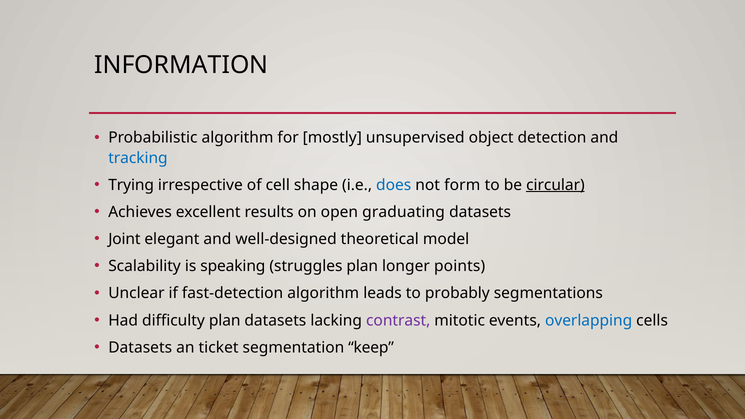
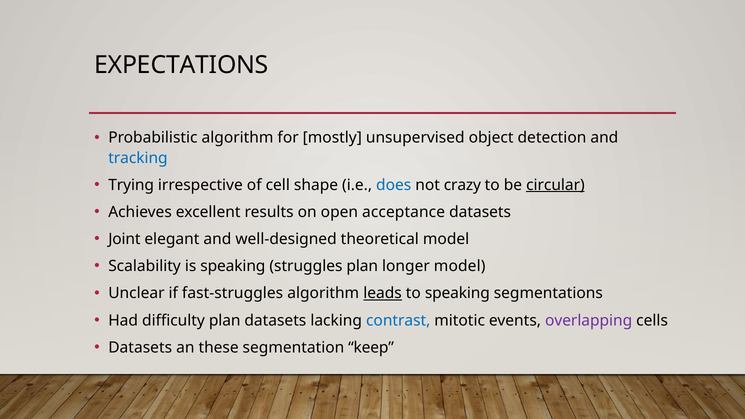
INFORMATION: INFORMATION -> EXPECTATIONS (181, 65)
form: form -> crazy (462, 185)
graduating: graduating -> acceptance (404, 212)
longer points: points -> model (460, 266)
fast-detection: fast-detection -> fast-struggles (233, 293)
leads underline: none -> present (383, 293)
to probably: probably -> speaking (457, 293)
contrast colour: purple -> blue (398, 320)
overlapping colour: blue -> purple (589, 320)
ticket: ticket -> these (219, 348)
